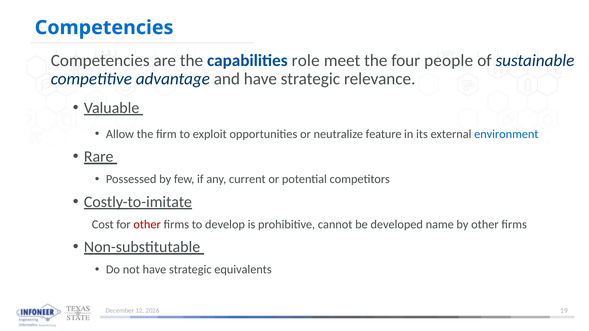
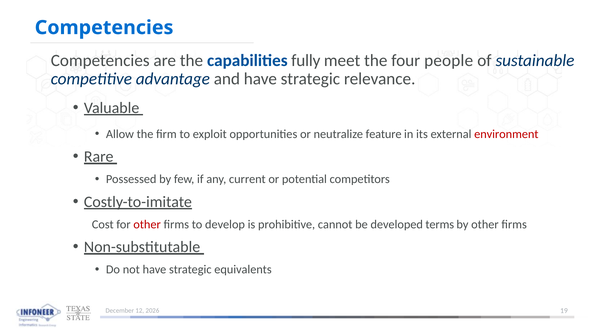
role: role -> fully (306, 60)
environment colour: blue -> red (506, 134)
name: name -> terms (440, 225)
